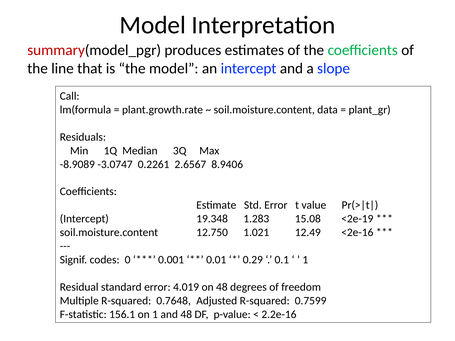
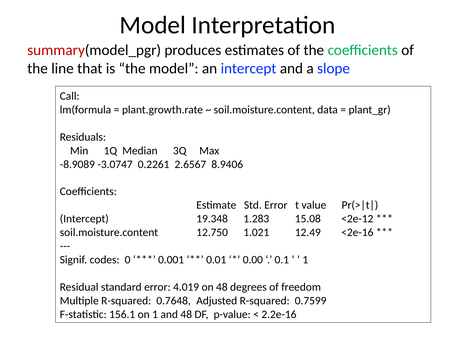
<2e-19: <2e-19 -> <2e-12 (357, 219)
0.29: 0.29 -> 0.00 (253, 260)
